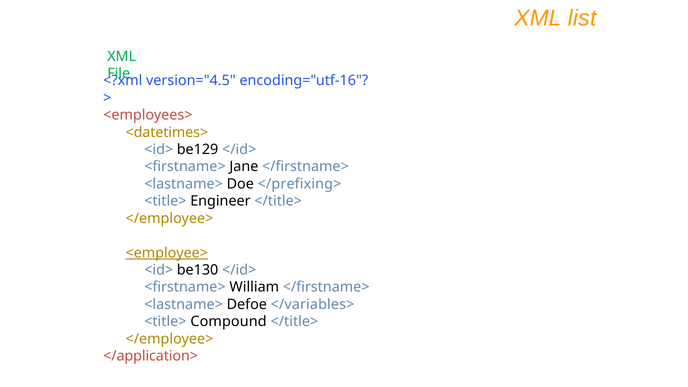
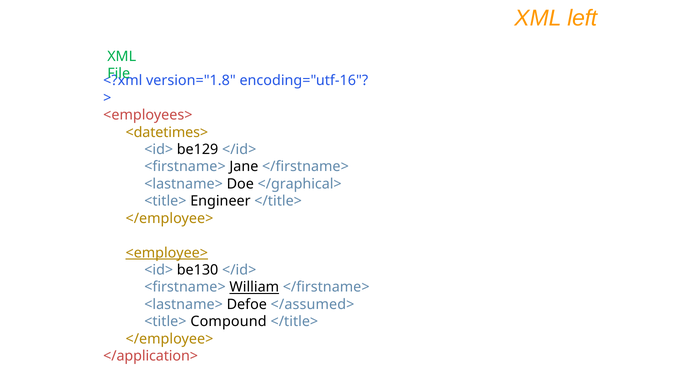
list: list -> left (582, 18)
version="4.5: version="4.5 -> version="1.8 (191, 81)
</prefixing>: </prefixing> -> </graphical> (300, 184)
William underline: none -> present (254, 287)
</variables>: </variables> -> </assumed> (313, 304)
